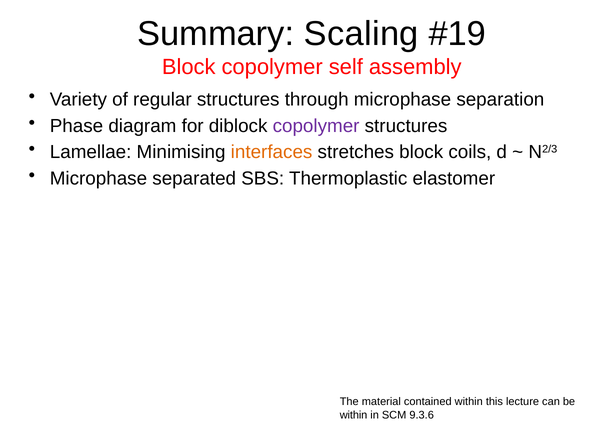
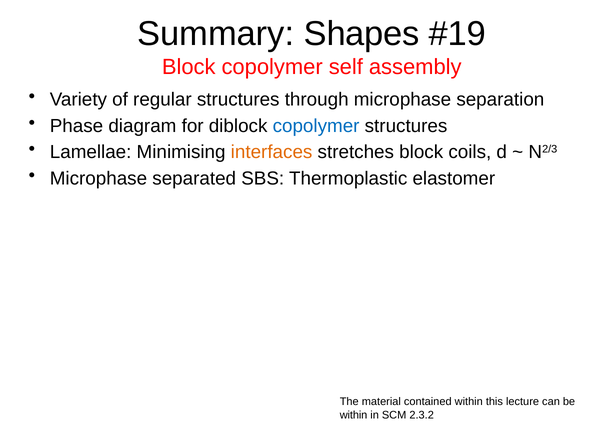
Scaling: Scaling -> Shapes (362, 34)
copolymer colour: purple -> blue (316, 126)
9.3.6: 9.3.6 -> 2.3.2 (422, 415)
